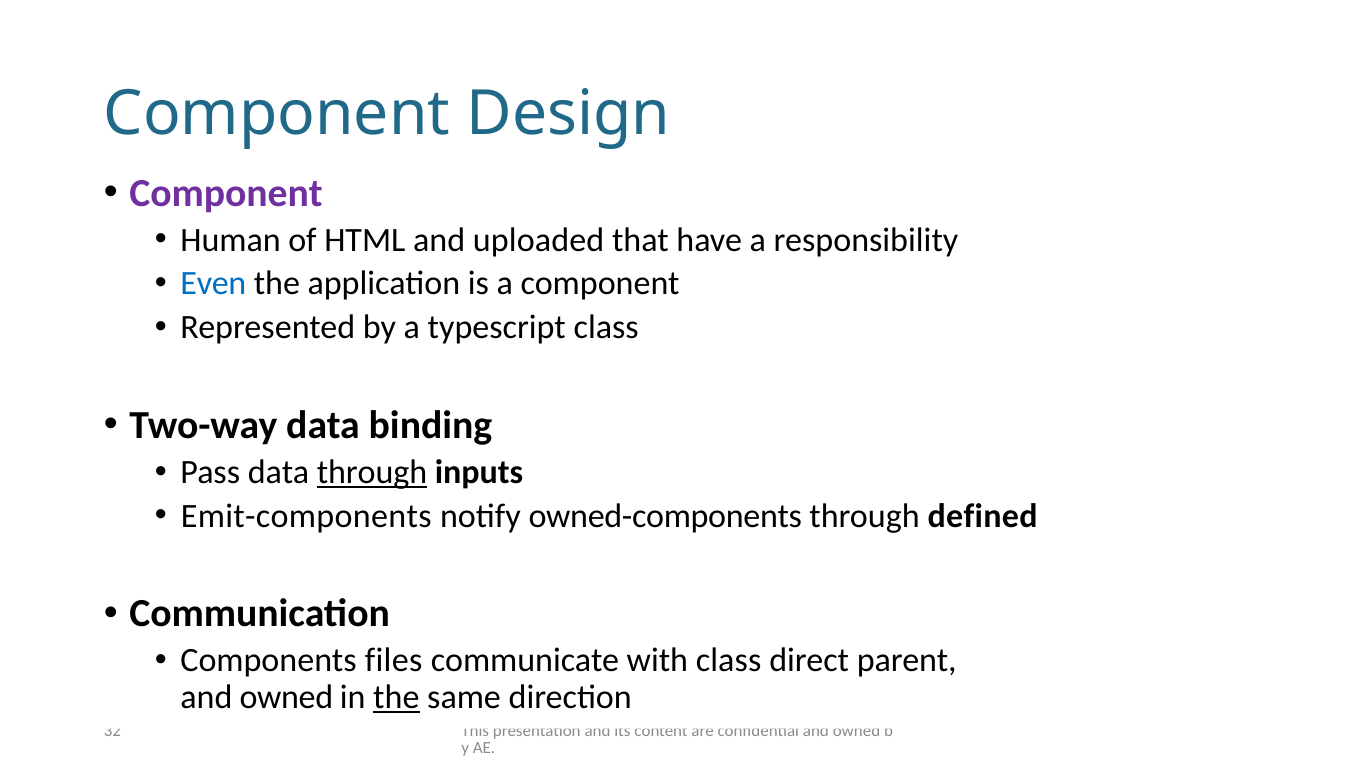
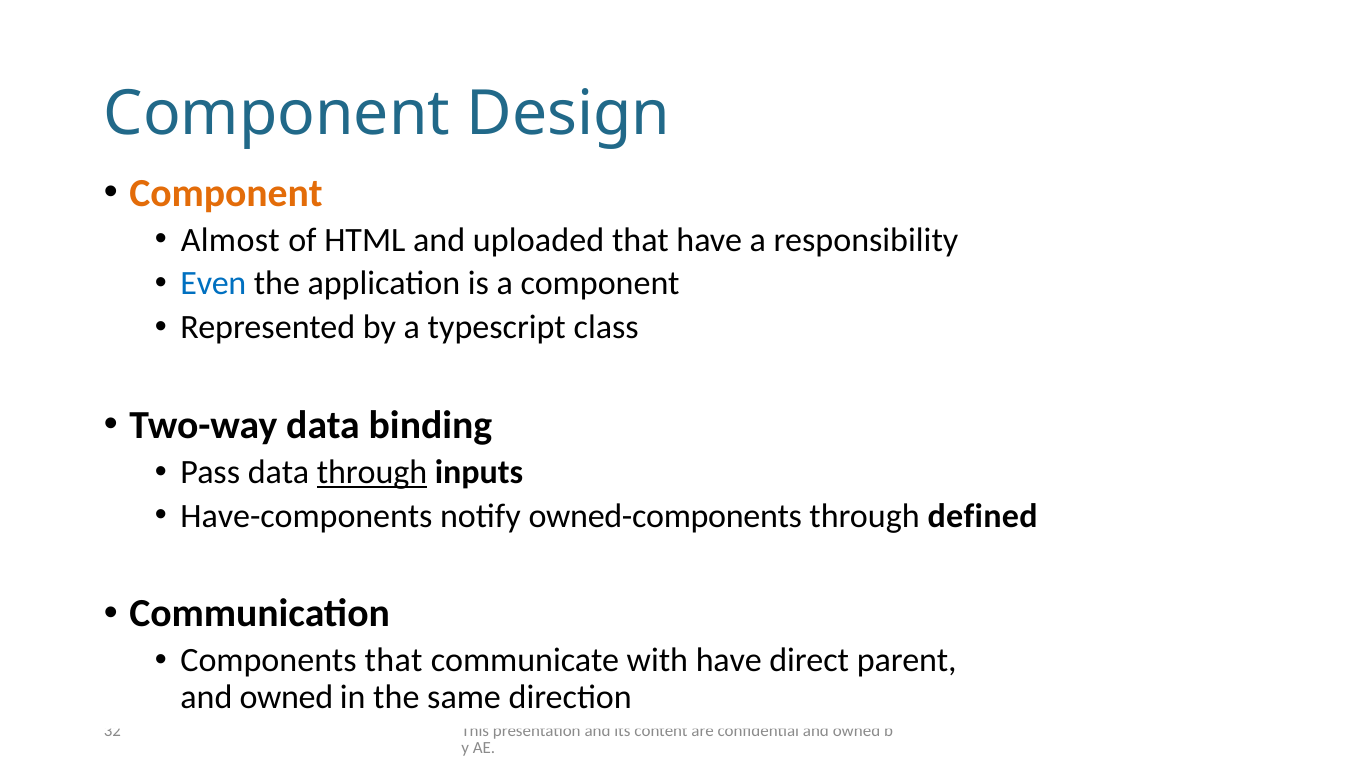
Component colour: purple -> orange (226, 193)
Human: Human -> Almost (230, 240)
Emit-components: Emit-components -> Have-components (306, 516)
Components files: files -> that (394, 661)
with class: class -> have (729, 661)
the underline: present -> none (396, 698)
